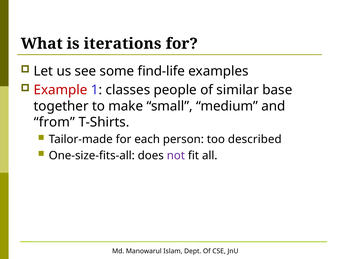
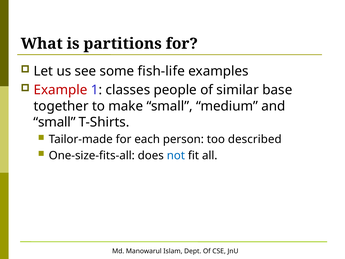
iterations: iterations -> partitions (123, 44)
find-life: find-life -> fish-life (161, 71)
from: from -> small (55, 122)
not colour: purple -> blue (176, 155)
